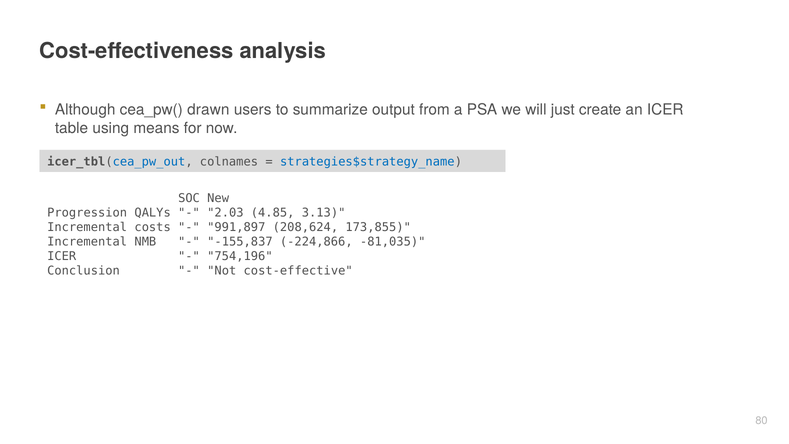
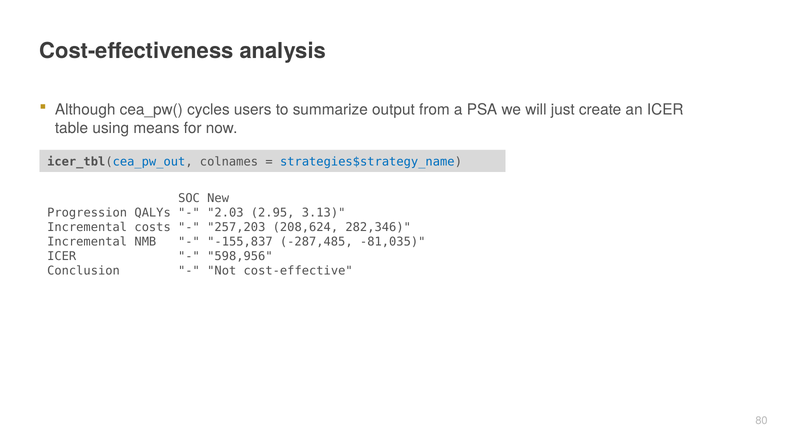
drawn: drawn -> cycles (208, 110)
4.85: 4.85 -> 2.95 (273, 213)
991,897: 991,897 -> 257,203 (236, 227)
173,855: 173,855 -> 282,346 (378, 227)
-224,866: -224,866 -> -287,485 (316, 242)
754,196: 754,196 -> 598,956 (240, 256)
